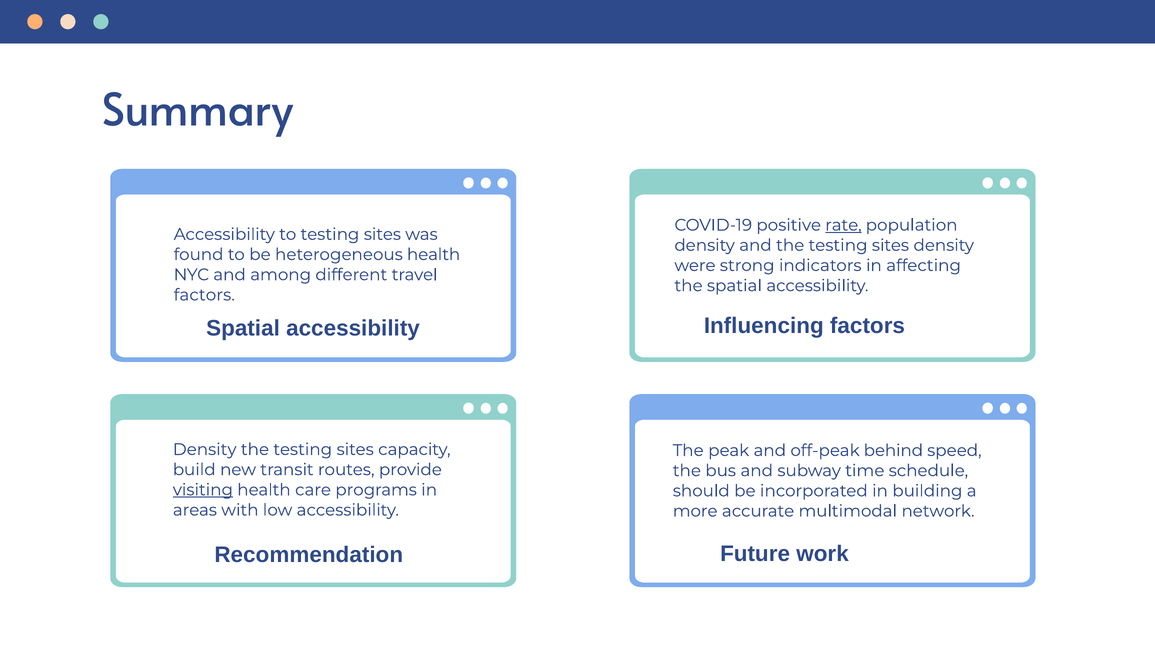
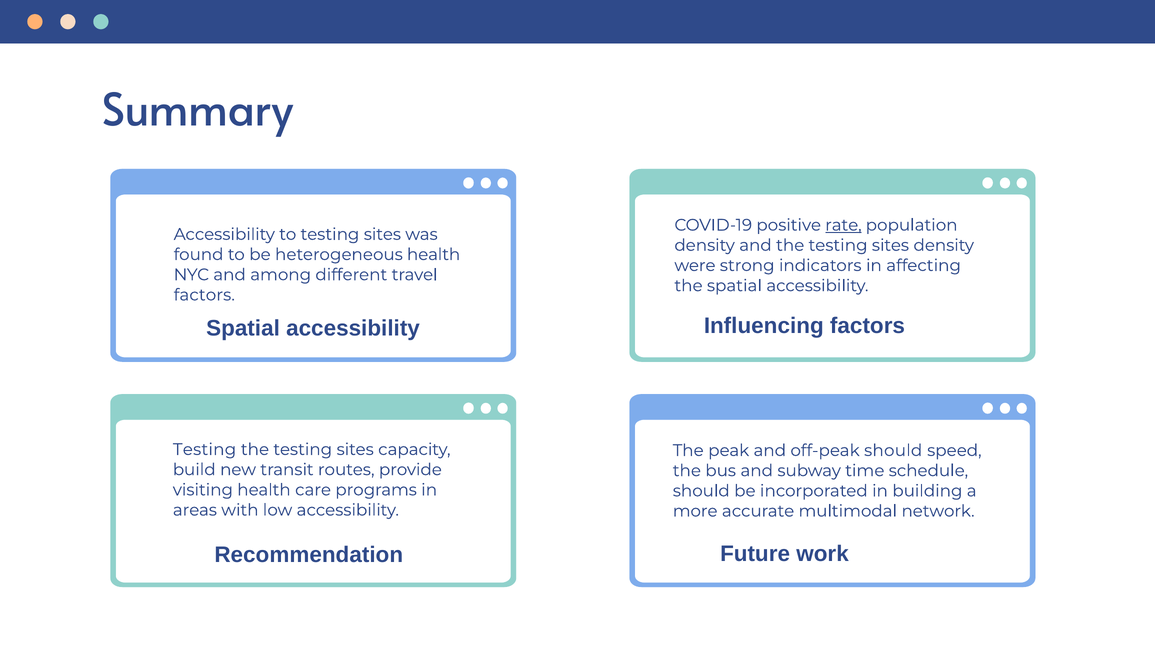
Density: Density -> Testing (205, 449)
off-peak behind: behind -> should (893, 450)
visiting underline: present -> none (203, 490)
